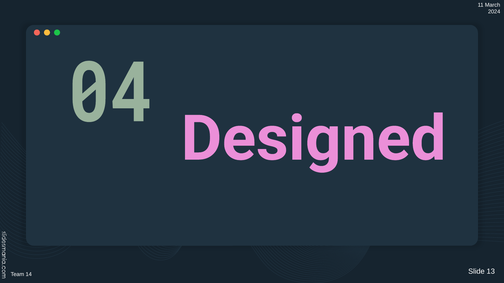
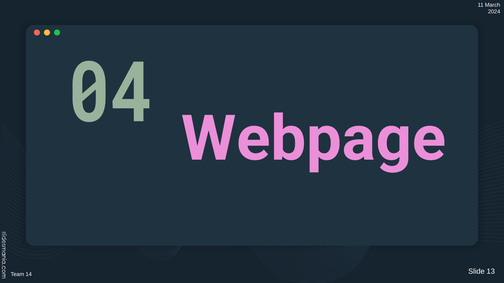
Designed: Designed -> Webpage (314, 139)
